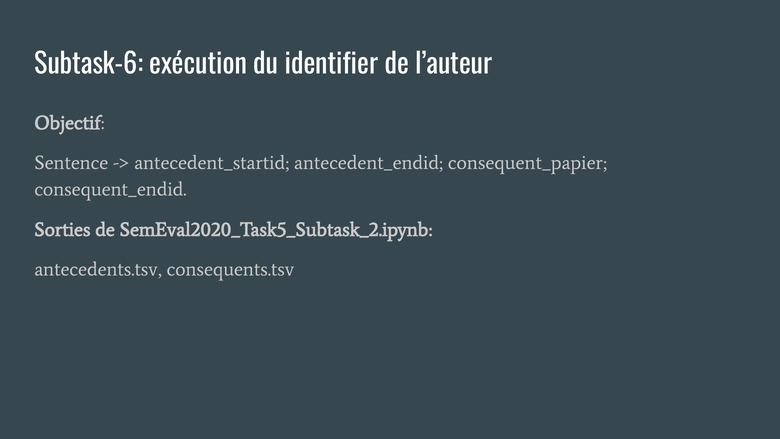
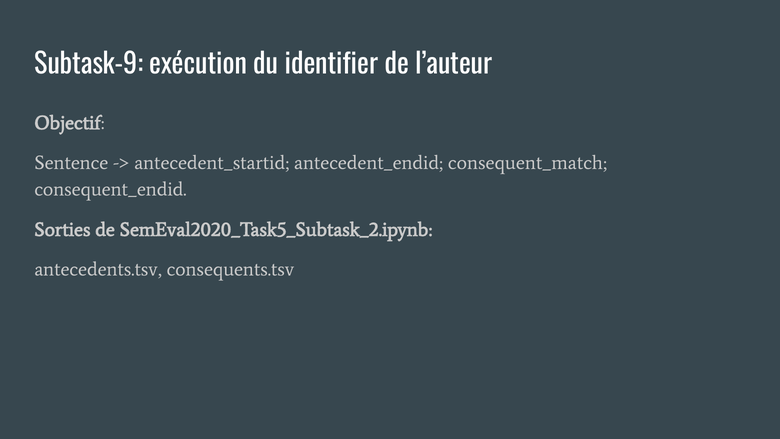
Subtask-6: Subtask-6 -> Subtask-9 (89, 65)
consequent_papier: consequent_papier -> consequent_match (528, 163)
